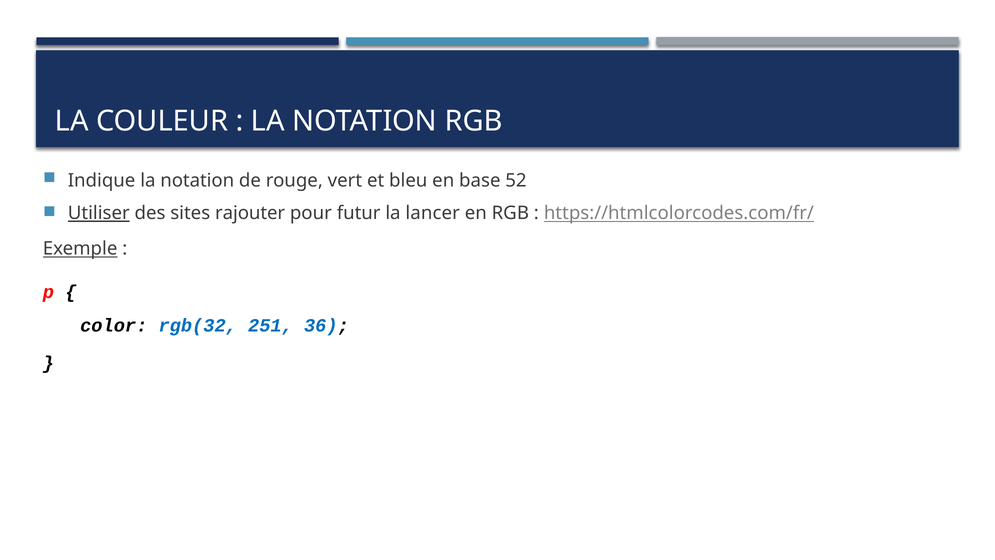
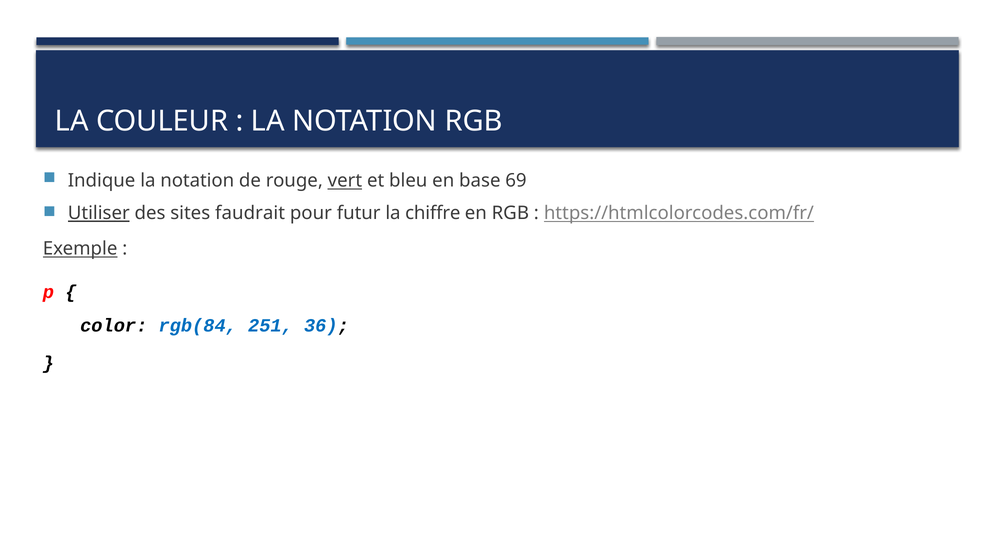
vert underline: none -> present (345, 181)
52: 52 -> 69 (516, 181)
rajouter: rajouter -> faudrait (250, 213)
lancer: lancer -> chiffre (433, 213)
rgb(32: rgb(32 -> rgb(84 (198, 326)
